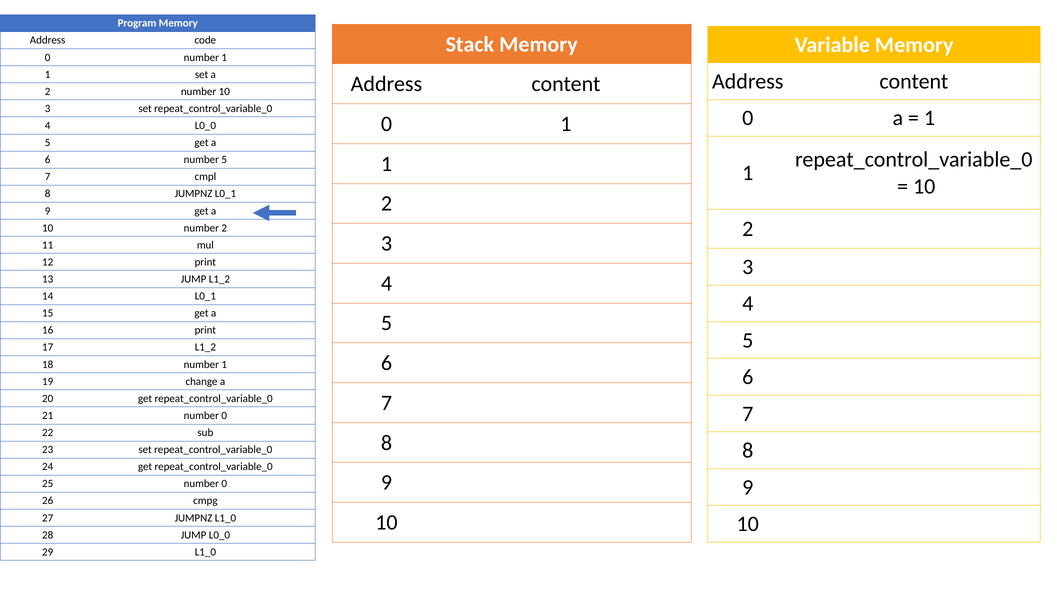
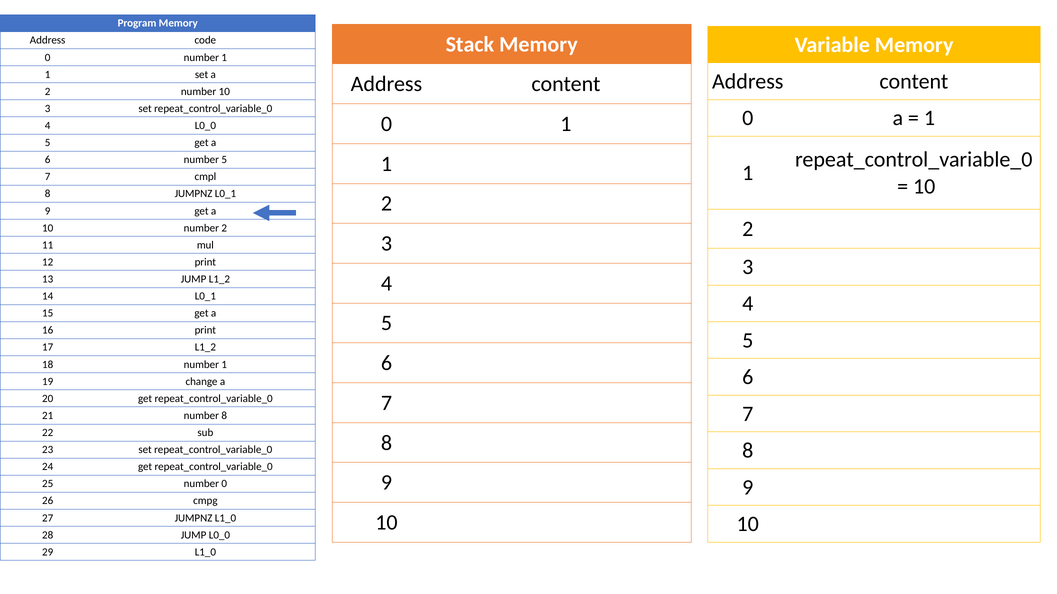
21 number 0: 0 -> 8 (224, 416)
